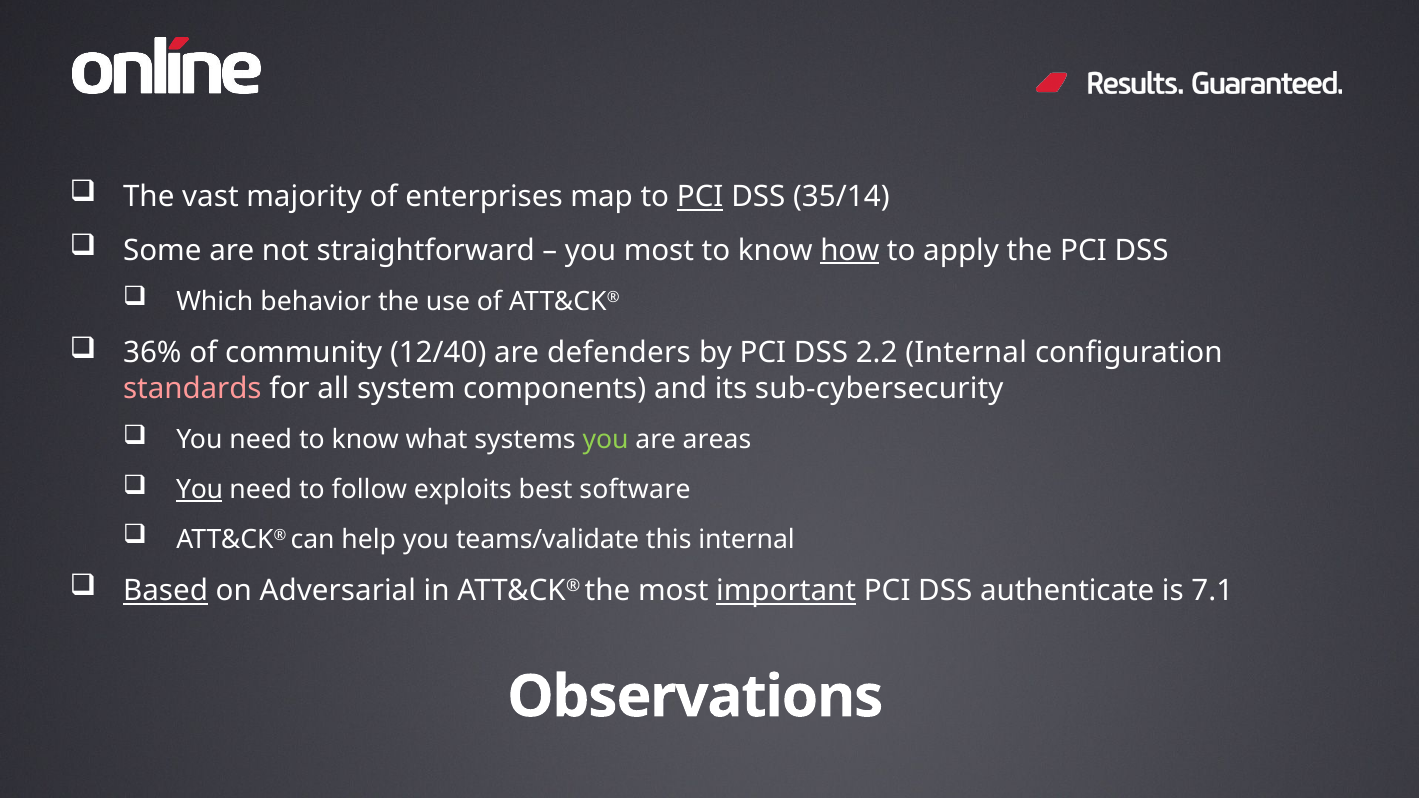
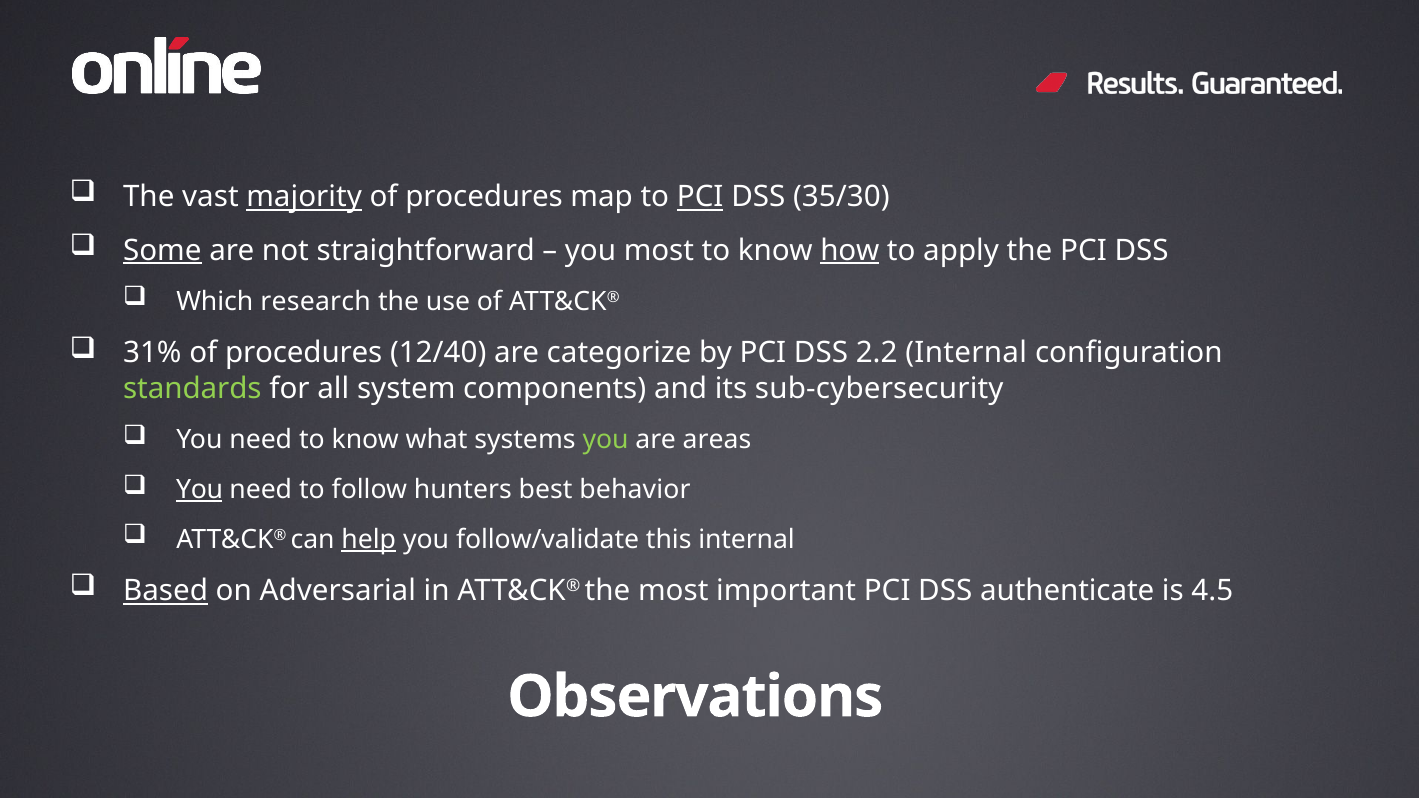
majority underline: none -> present (304, 197)
enterprises: enterprises -> procedures (484, 197)
35/14: 35/14 -> 35/30 (841, 197)
Some underline: none -> present (162, 250)
behavior: behavior -> research (316, 302)
36%: 36% -> 31% (152, 353)
community: community -> procedures (304, 353)
defenders: defenders -> categorize (619, 353)
standards colour: pink -> light green (192, 389)
exploits: exploits -> hunters (463, 490)
software: software -> behavior (635, 490)
help underline: none -> present (369, 539)
teams/validate: teams/validate -> follow/validate (548, 539)
important underline: present -> none (786, 591)
7.1: 7.1 -> 4.5 (1212, 591)
